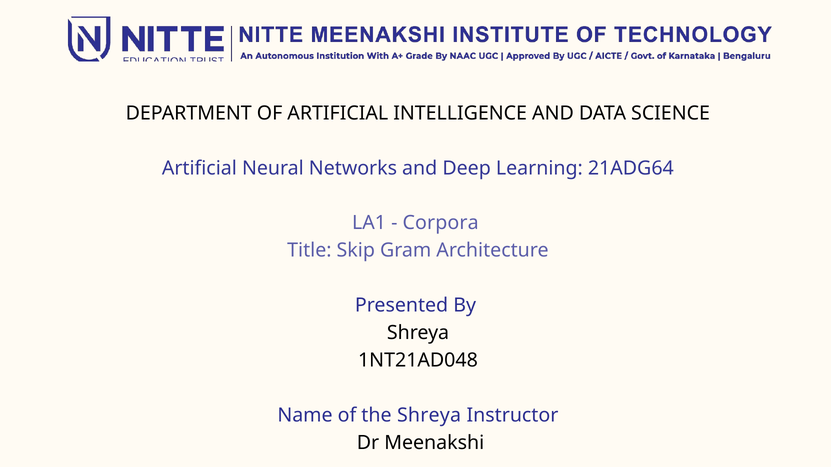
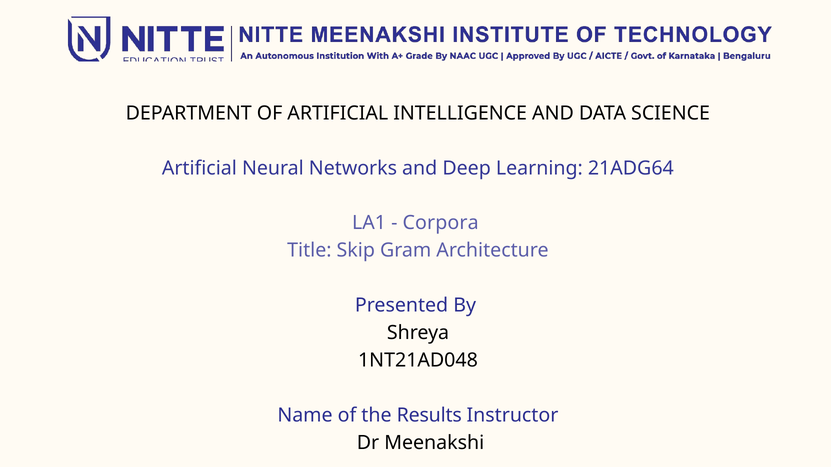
the Shreya: Shreya -> Results (429, 415)
